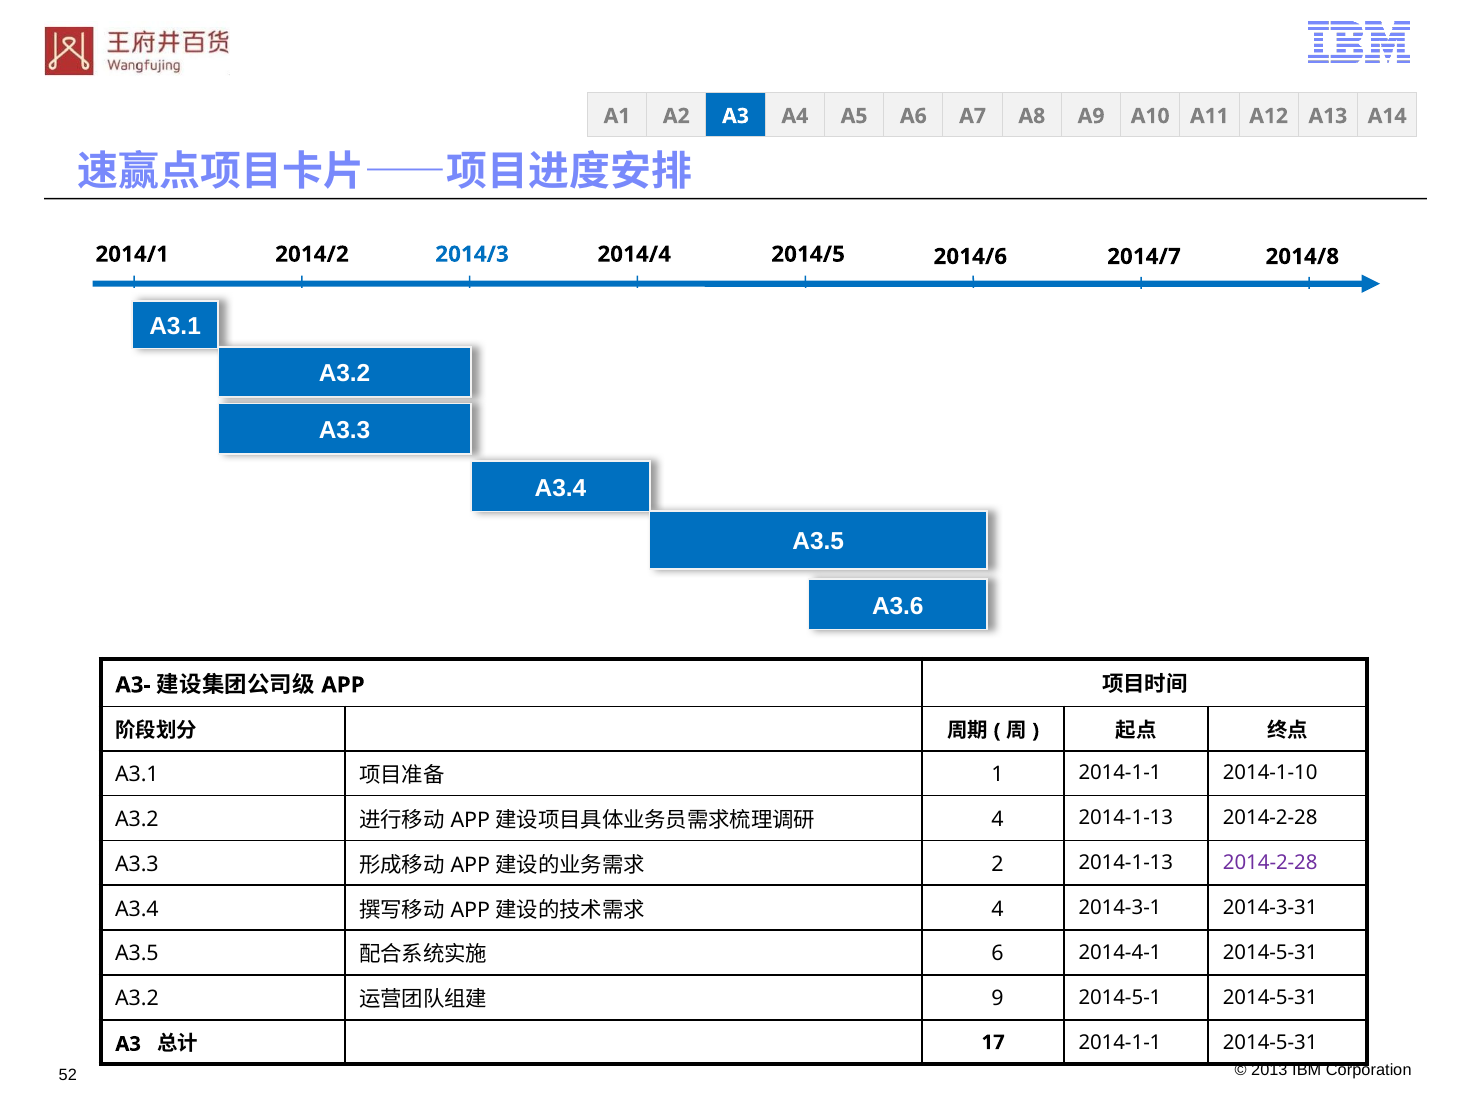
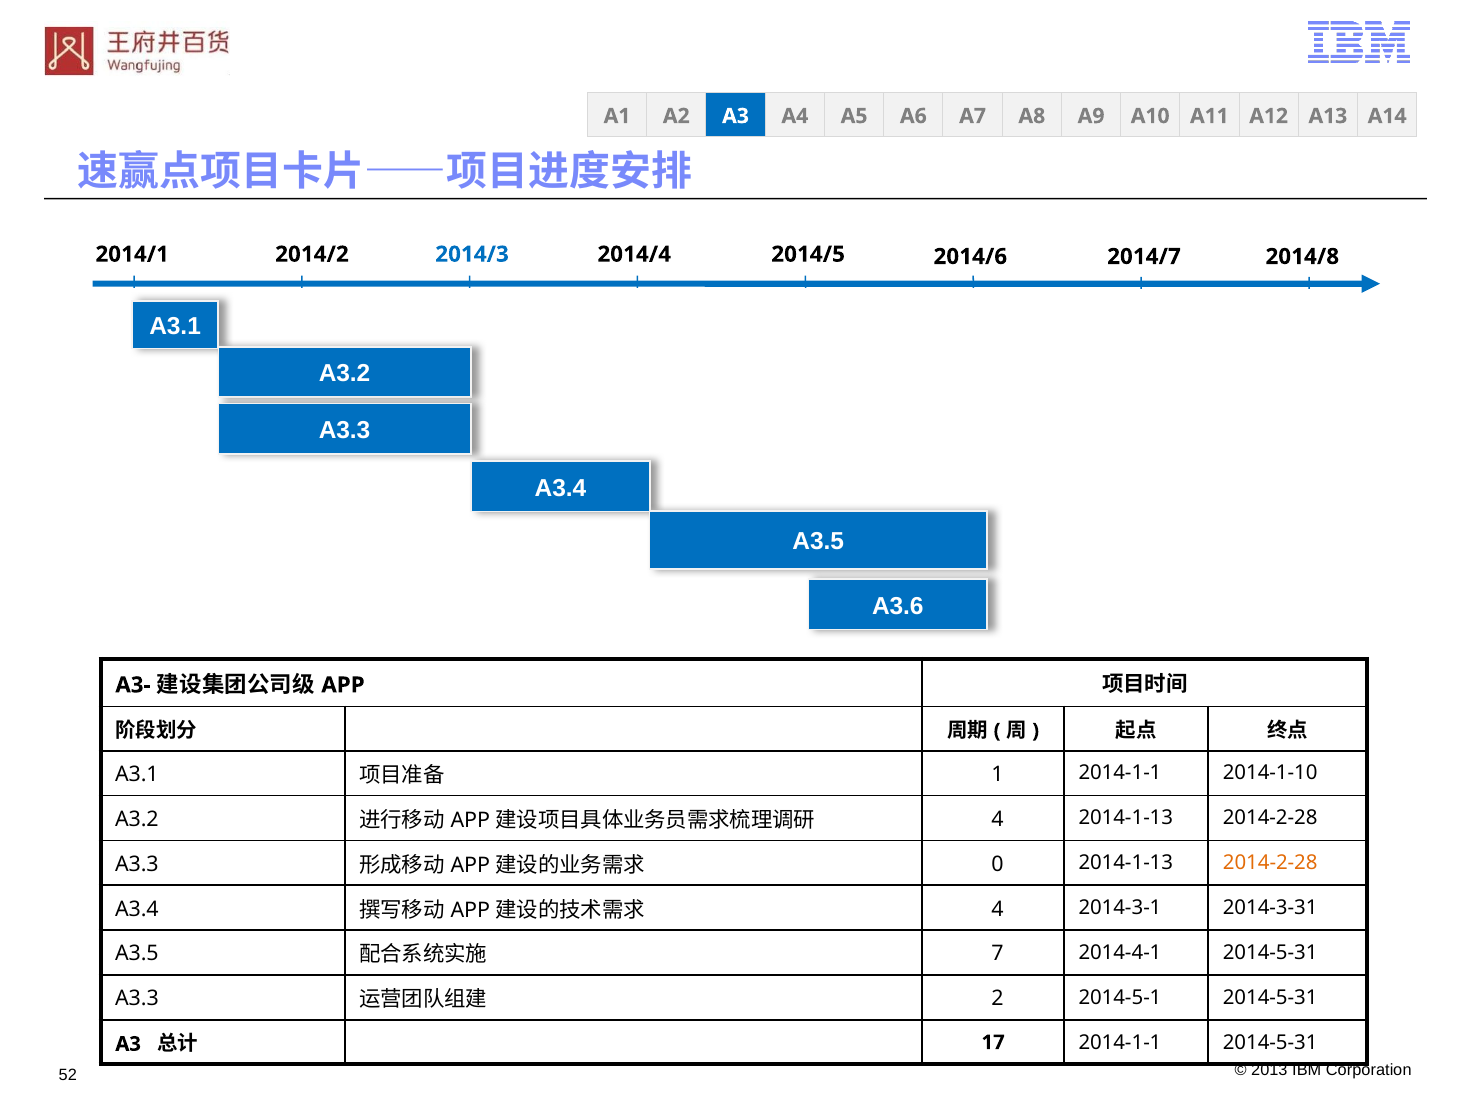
2: 2 -> 0 (998, 864)
2014-2-28 colour: purple -> orange (1270, 863)
6: 6 -> 7 (998, 954)
A3.2: A3.2 -> A3.3 (137, 999)
9: 9 -> 2 (998, 999)
